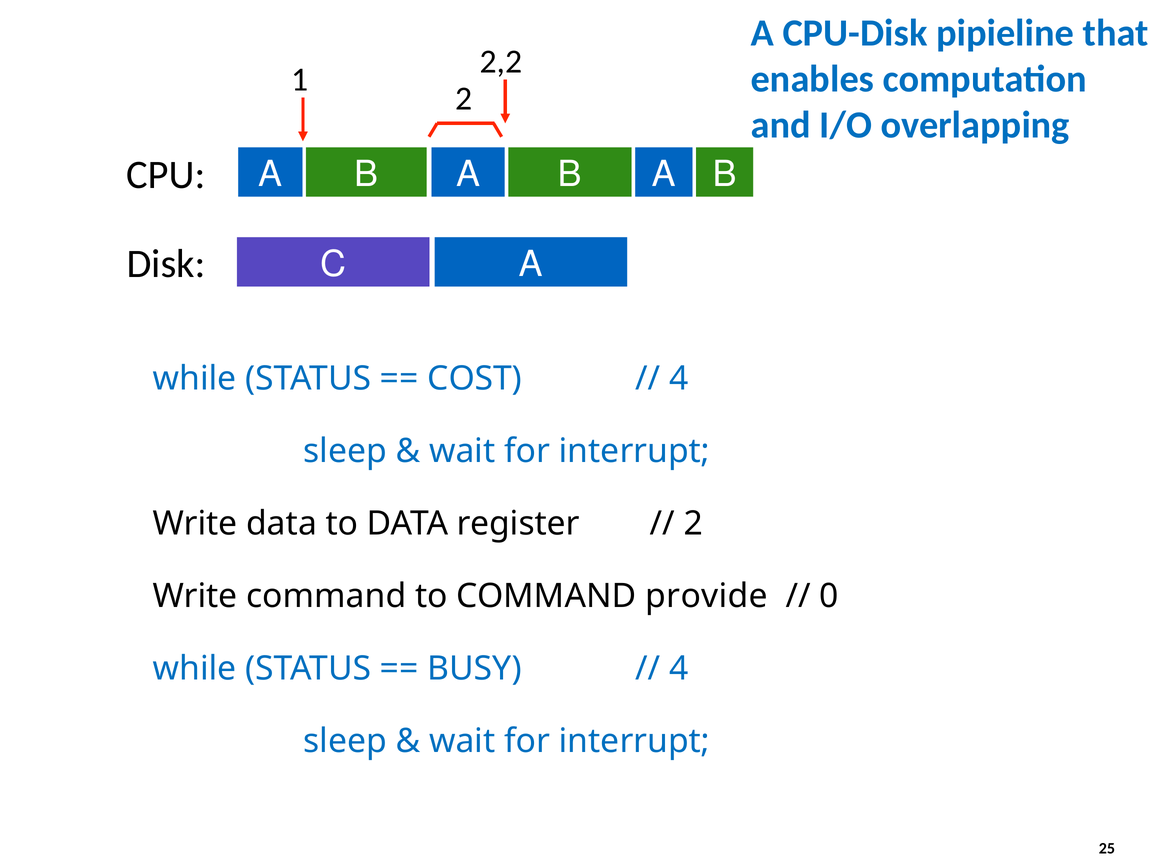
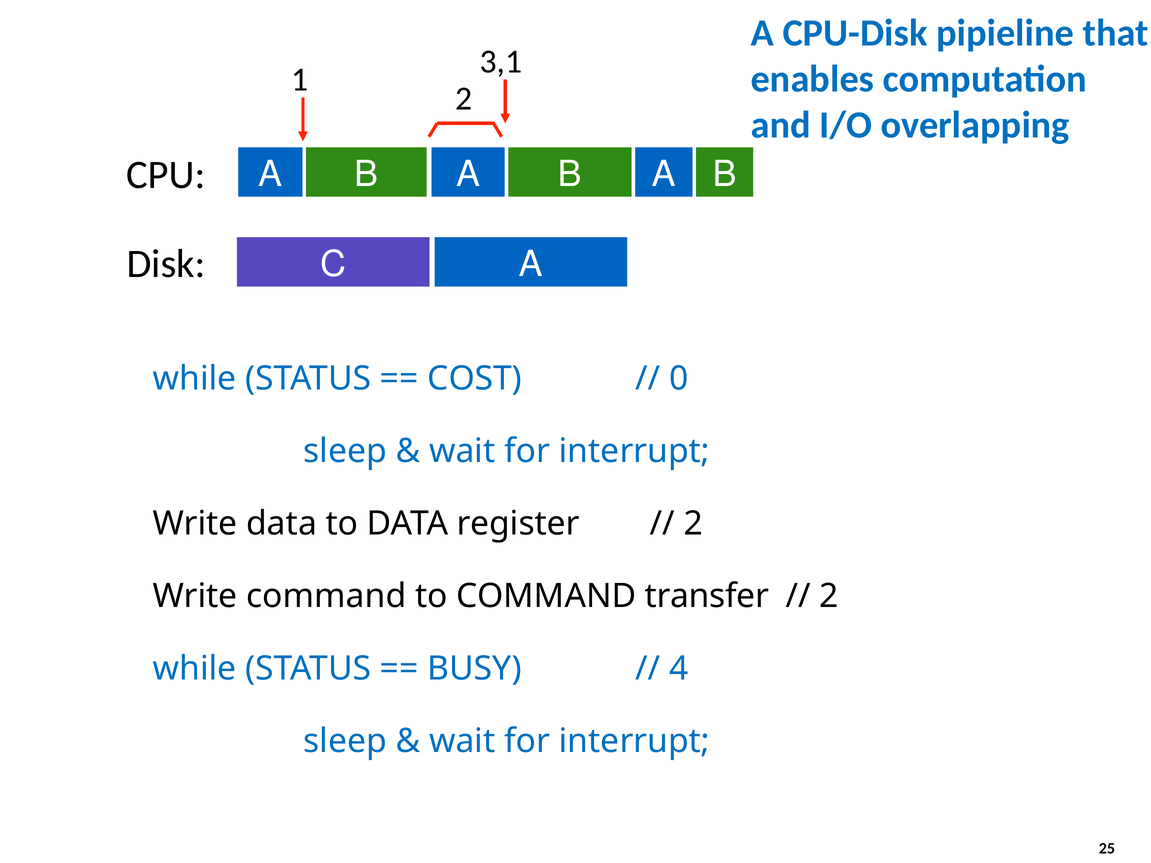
2,2: 2,2 -> 3,1 (501, 62)
4: 4 -> 0 (679, 379)
provide: provide -> transfer (707, 596)
0: 0 -> 2 (829, 596)
